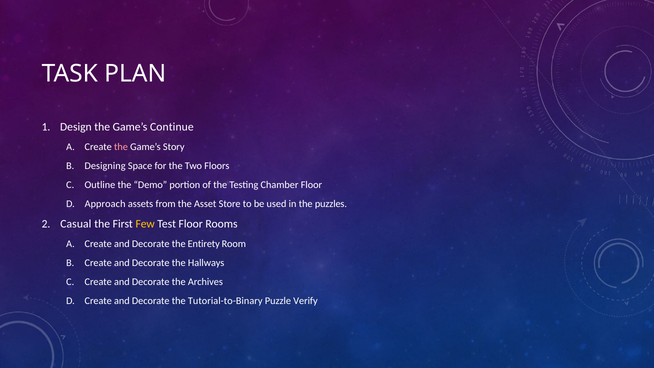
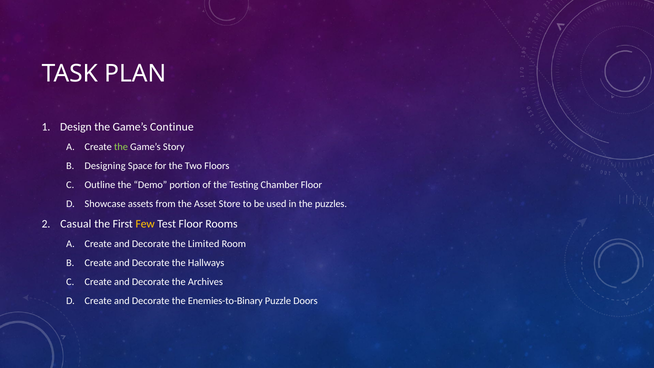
the colour: pink -> light green (121, 147)
Approach: Approach -> Showcase (105, 204)
Entirety: Entirety -> Limited (204, 244)
Tutorial-to-Binary: Tutorial-to-Binary -> Enemies-to-Binary (225, 301)
Verify: Verify -> Doors (306, 301)
